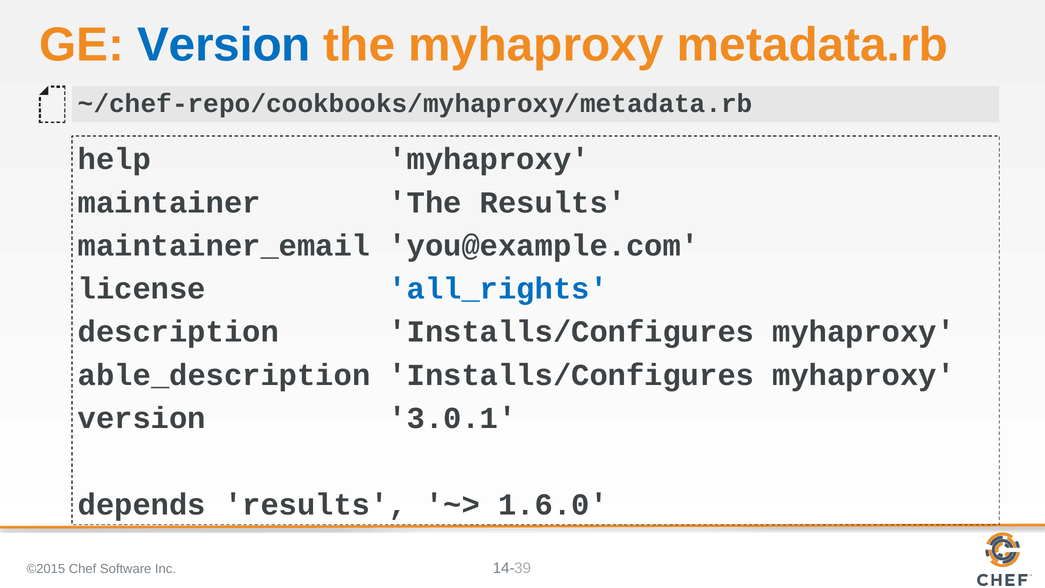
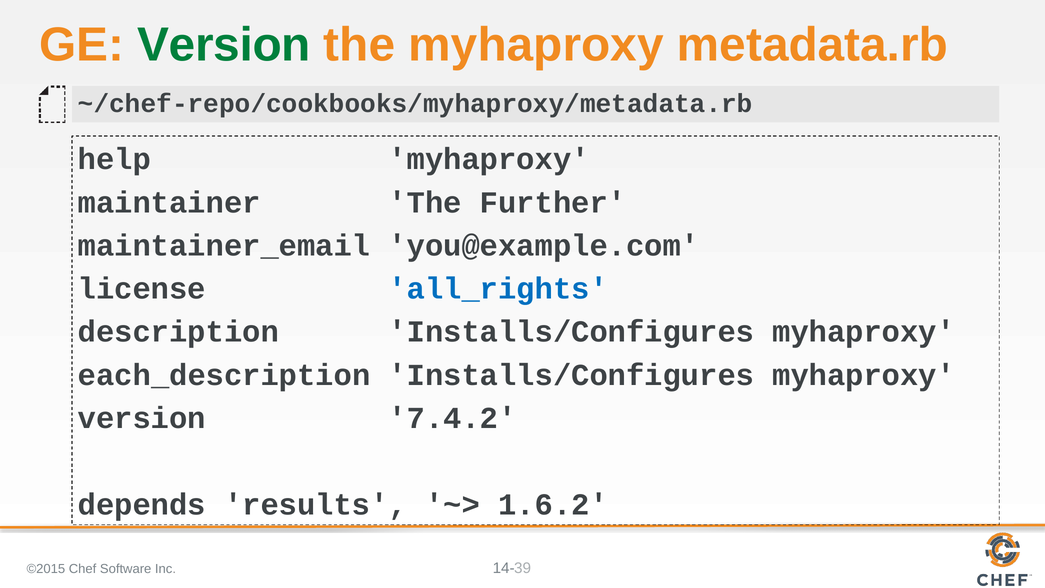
Version colour: blue -> green (224, 45)
The Results: Results -> Further (553, 202)
able_description: able_description -> each_description (224, 375)
3.0.1: 3.0.1 -> 7.4.2 (453, 418)
1.6.0: 1.6.0 -> 1.6.2 (553, 504)
